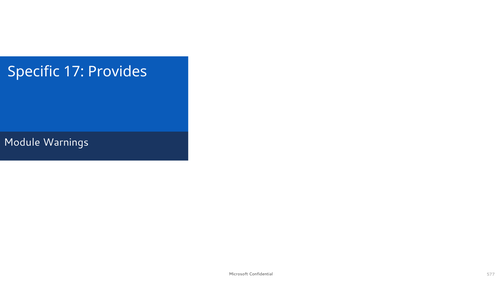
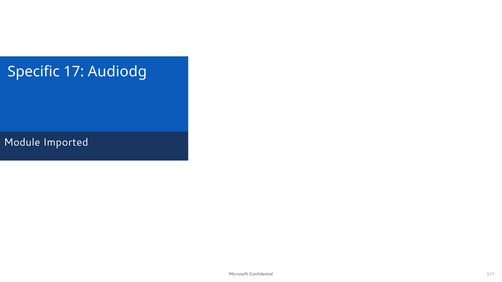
Provides: Provides -> Audiodg (117, 72)
Warnings: Warnings -> Imported (66, 143)
